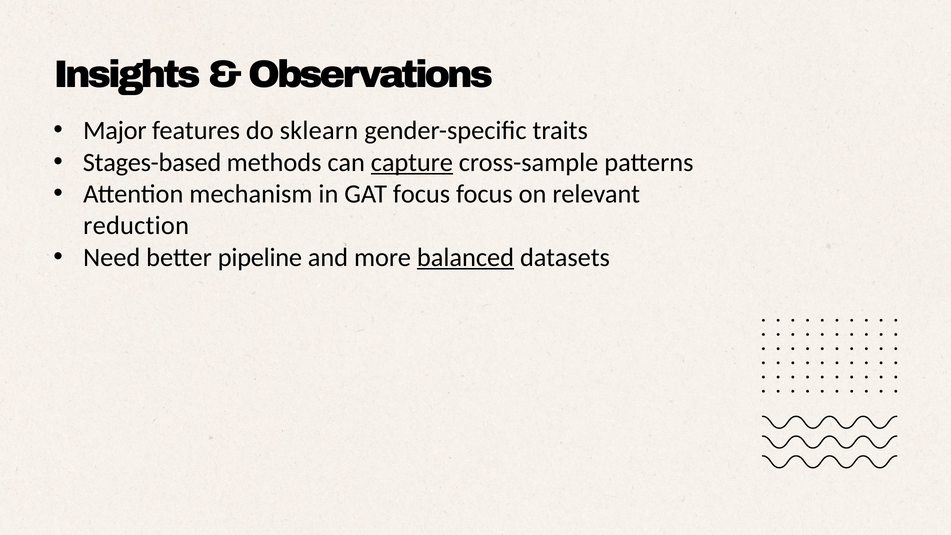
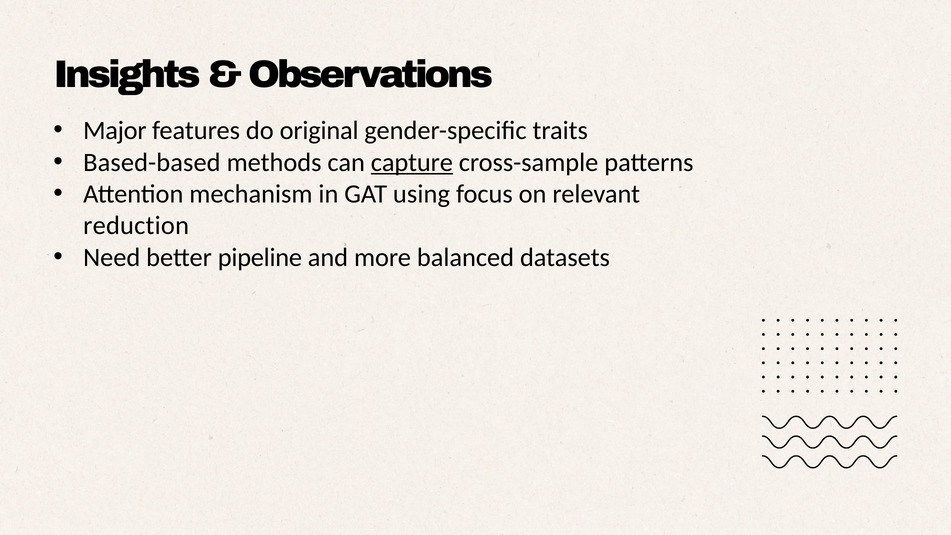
sklearn: sklearn -> original (319, 131)
Stages-based: Stages-based -> Based-based (152, 162)
GAT focus: focus -> using (421, 194)
balanced underline: present -> none (466, 257)
